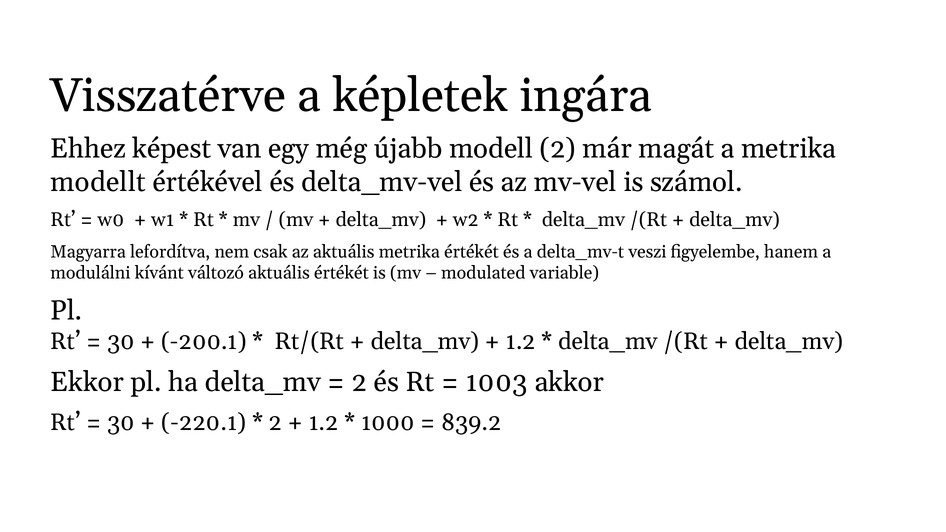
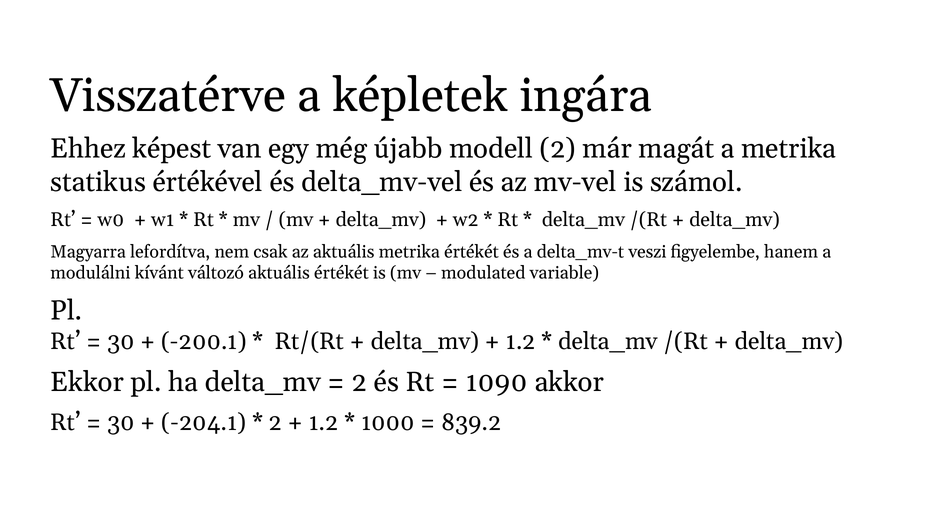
modellt: modellt -> statikus (98, 182)
1003: 1003 -> 1090 (497, 382)
-220.1: -220.1 -> -204.1 (204, 423)
